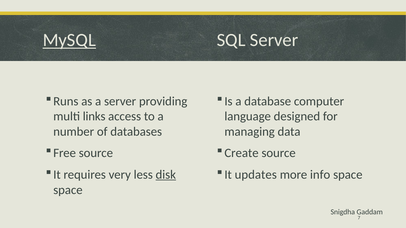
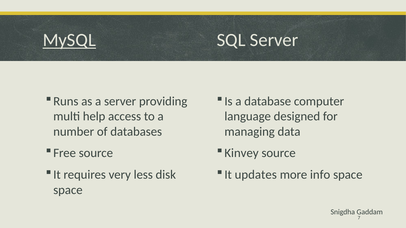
links: links -> help (94, 117)
Create: Create -> Kinvey (242, 153)
disk underline: present -> none (166, 175)
